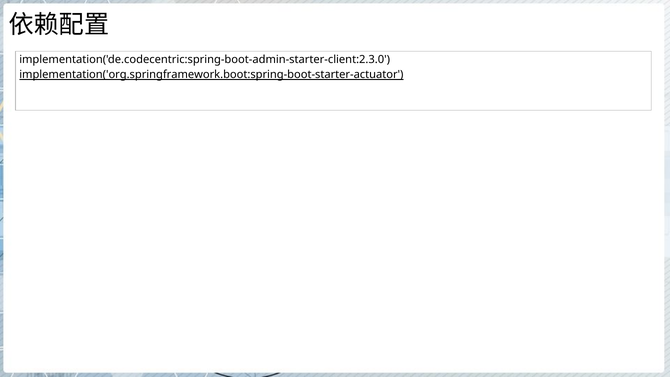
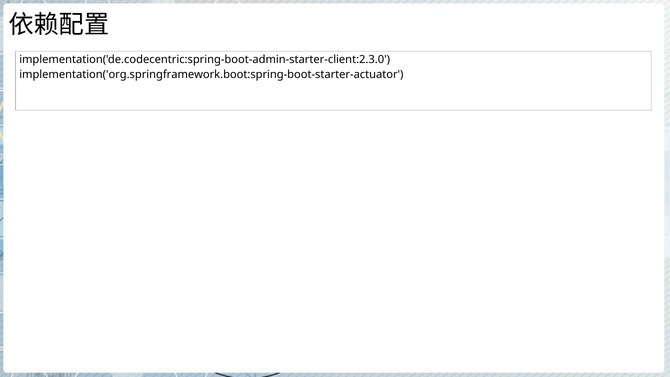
implementation('org.springframework.boot:spring-boot-starter-actuator underline: present -> none (211, 75)
